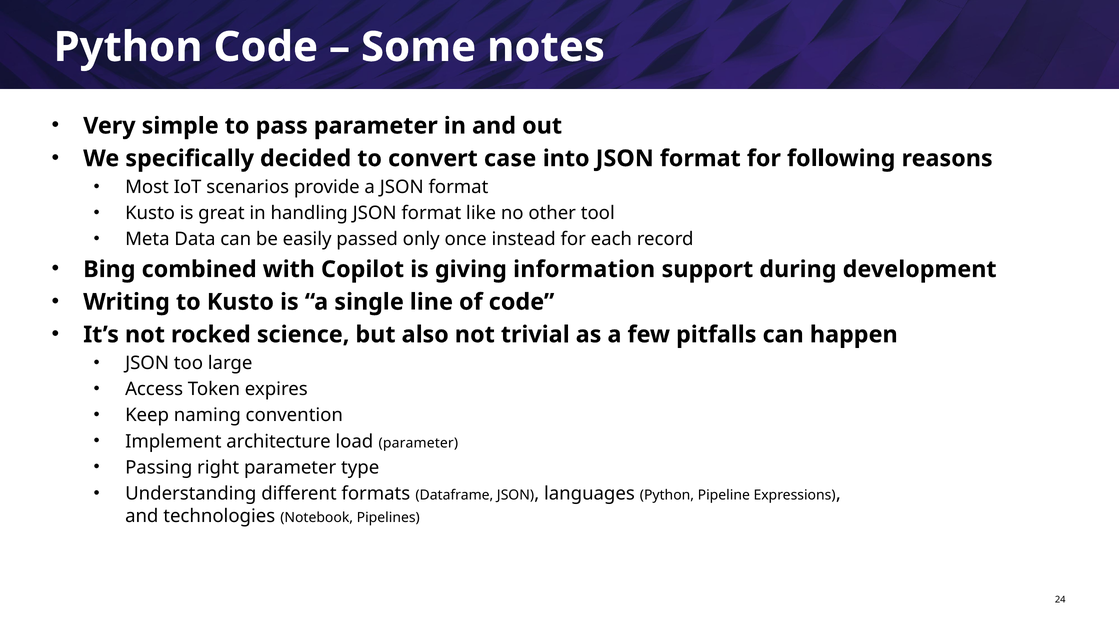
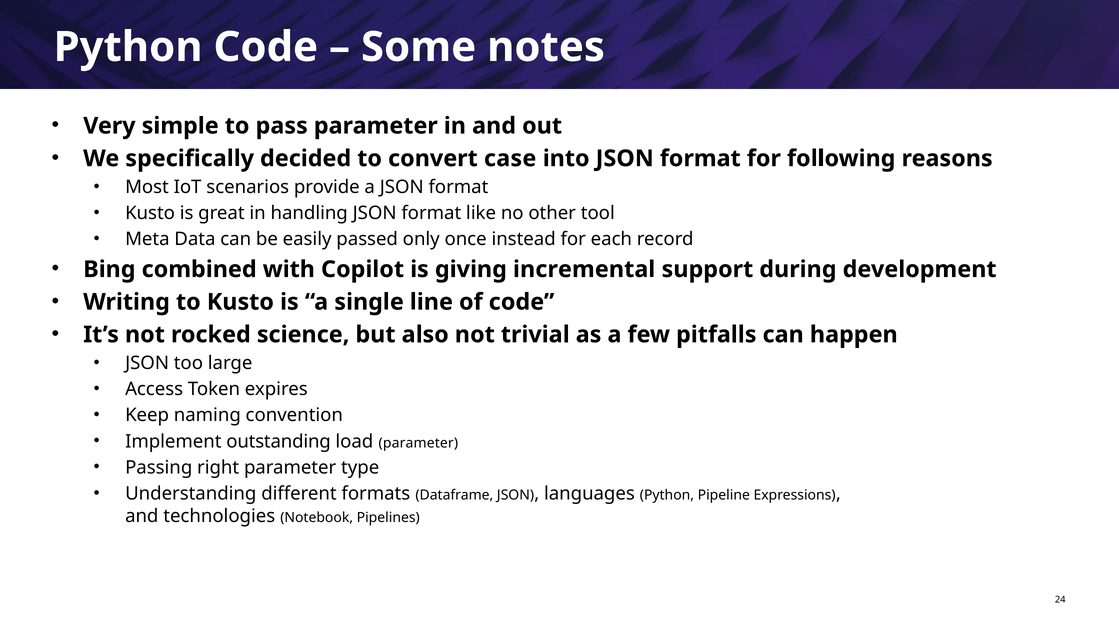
information: information -> incremental (584, 270)
architecture: architecture -> outstanding (279, 442)
